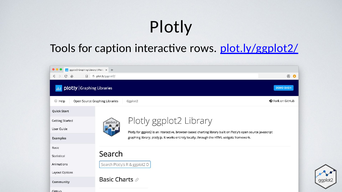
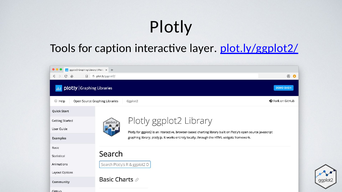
rows: rows -> layer (203, 48)
